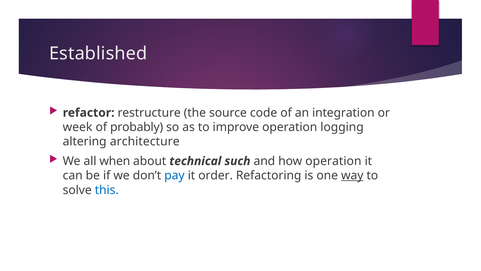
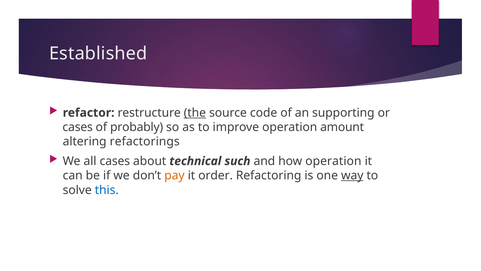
the underline: none -> present (195, 113)
integration: integration -> supporting (343, 113)
week: week -> cases (78, 127)
logging: logging -> amount (342, 127)
architecture: architecture -> refactorings (145, 141)
all when: when -> cases (115, 161)
pay colour: blue -> orange (174, 175)
